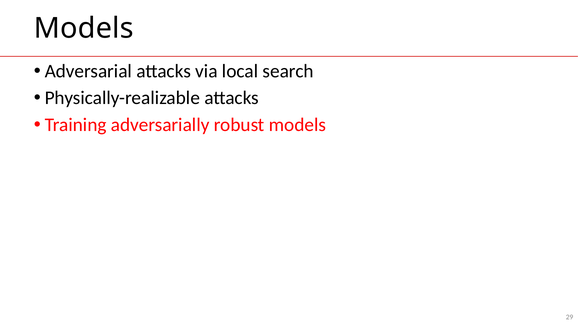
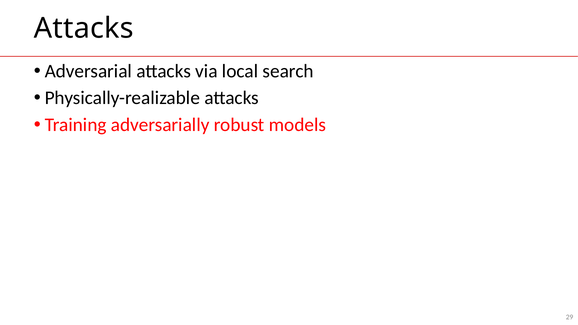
Models: Models -> Attacks (84, 28)
